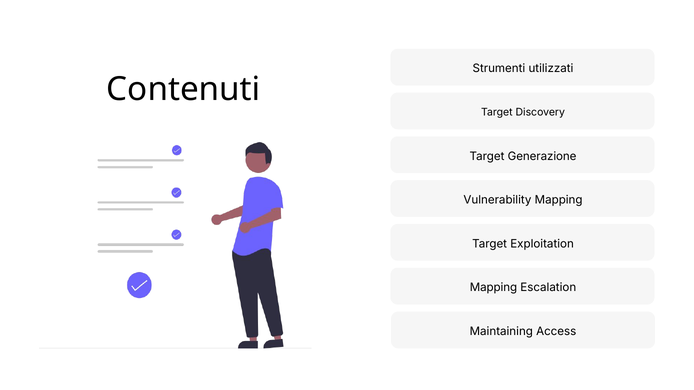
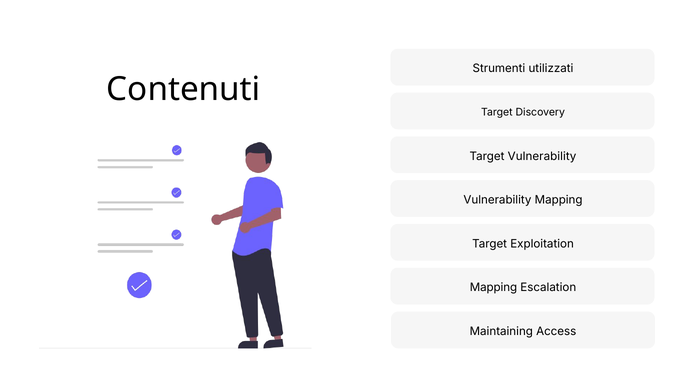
Target Generazione: Generazione -> Vulnerability (542, 156)
